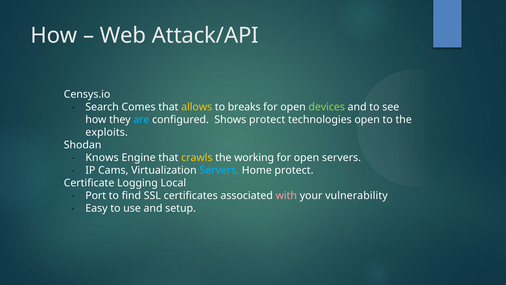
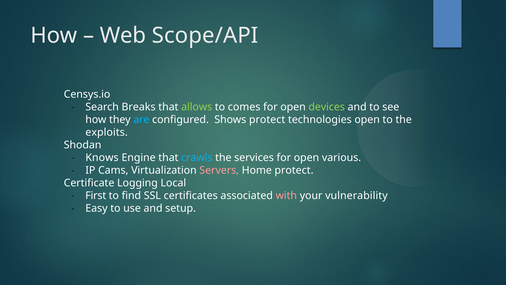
Attack/API: Attack/API -> Scope/API (205, 35)
Comes: Comes -> Breaks (139, 107)
allows colour: yellow -> light green (197, 107)
breaks: breaks -> comes (244, 107)
crawls colour: yellow -> light blue (197, 157)
working: working -> services (254, 157)
open servers: servers -> various (342, 157)
Servers colour: light blue -> pink (219, 170)
Port: Port -> First (96, 195)
